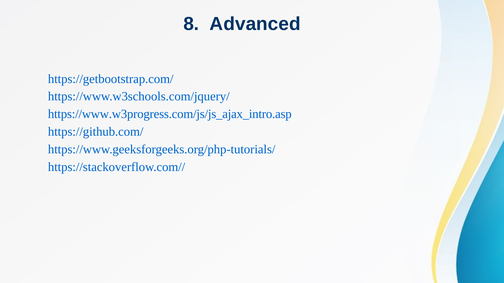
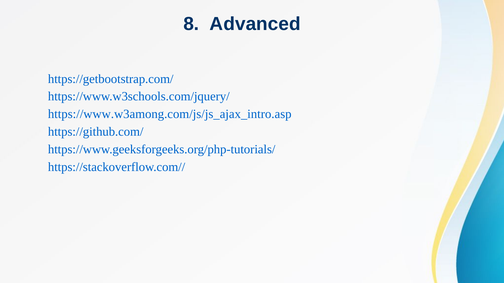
https://www.w3progress.com/js/js_ajax_intro.asp: https://www.w3progress.com/js/js_ajax_intro.asp -> https://www.w3among.com/js/js_ajax_intro.asp (170, 114)
